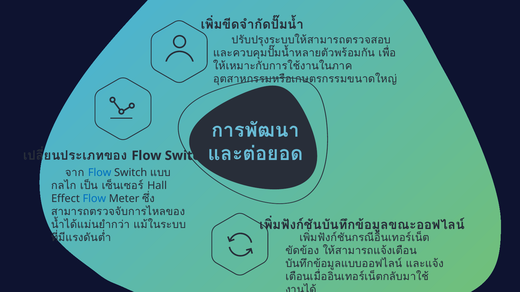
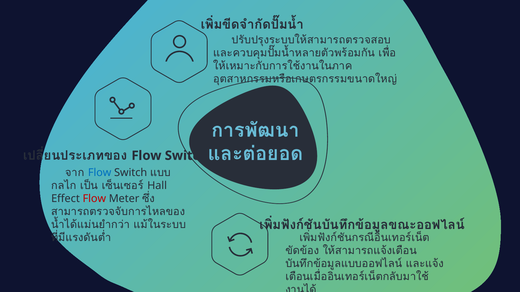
Flow colour: blue -> red (94, 199)
